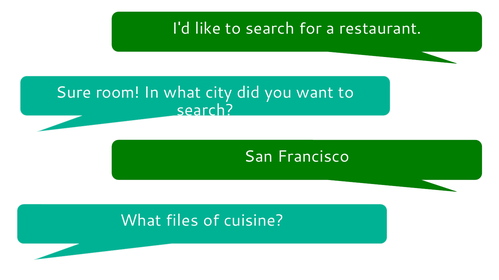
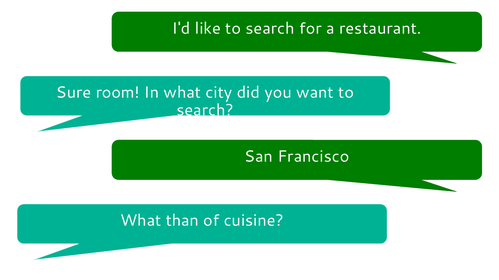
files: files -> than (182, 221)
